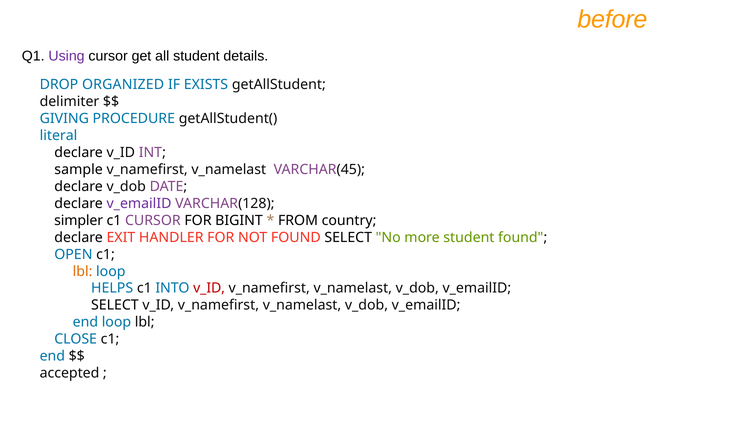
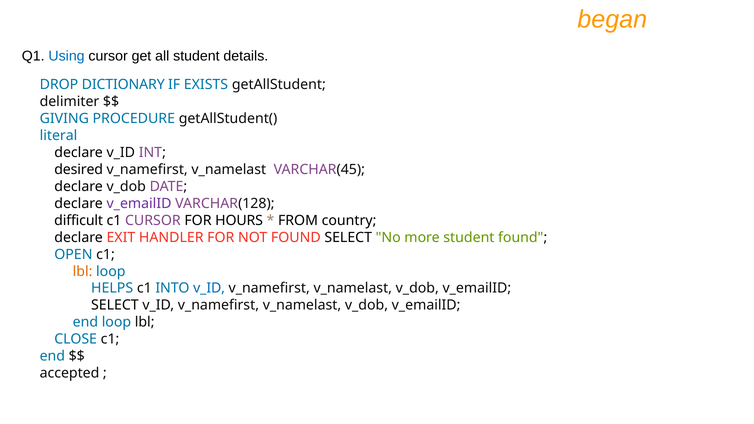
before: before -> began (612, 20)
Using colour: purple -> blue (67, 56)
ORGANIZED: ORGANIZED -> DICTIONARY (123, 85)
sample: sample -> desired (79, 170)
simpler: simpler -> difficult (79, 221)
BIGINT: BIGINT -> HOURS (239, 221)
v_ID colour: red -> blue (209, 288)
